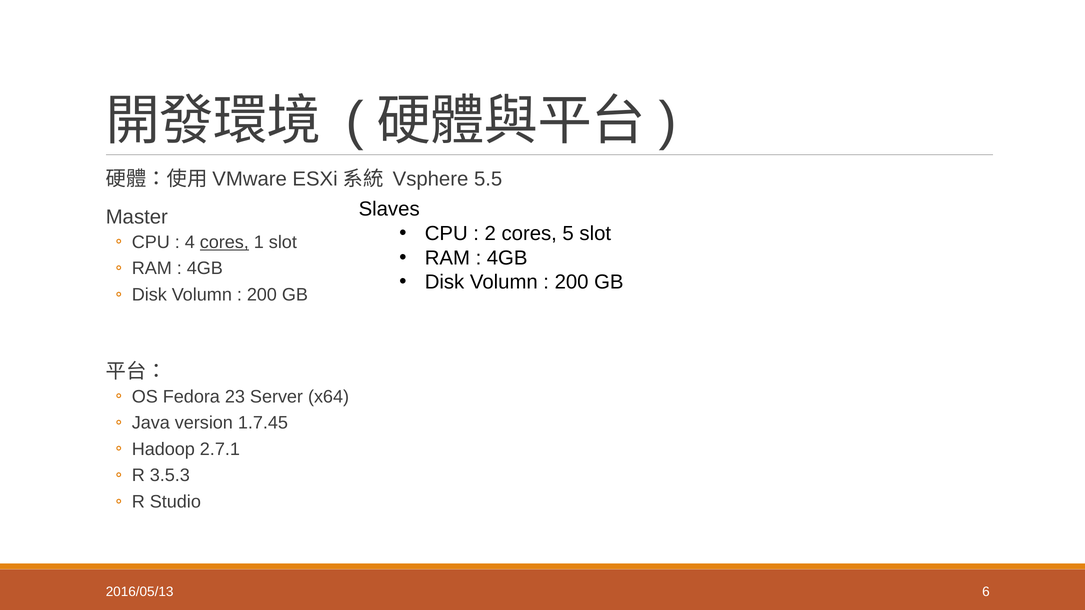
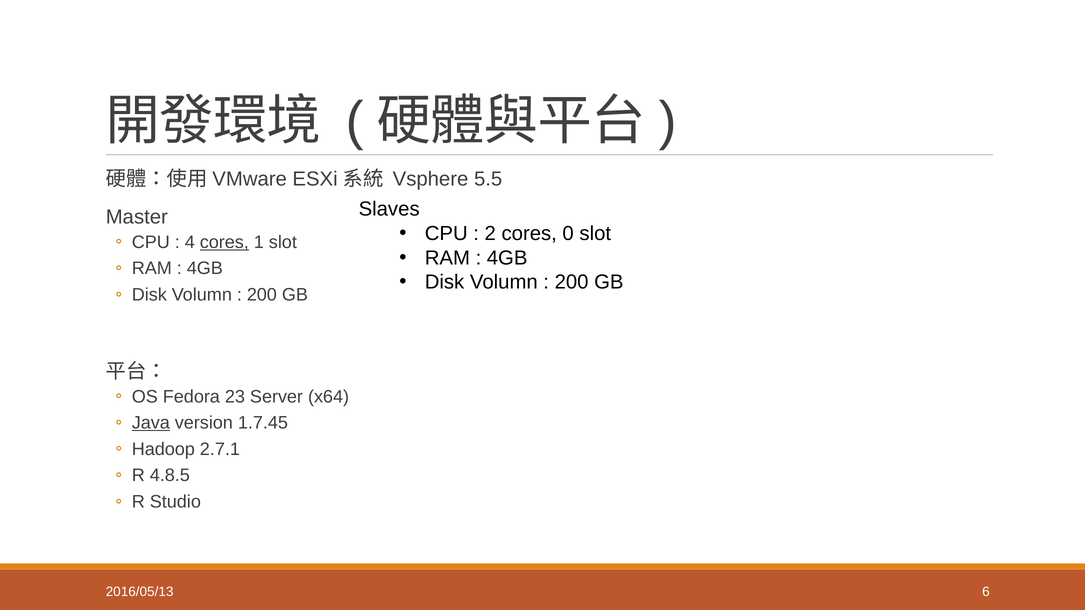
5: 5 -> 0 (568, 234)
Java underline: none -> present (151, 423)
3.5.3: 3.5.3 -> 4.8.5 (170, 476)
